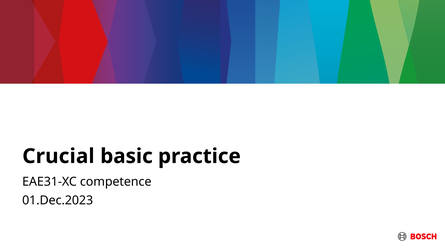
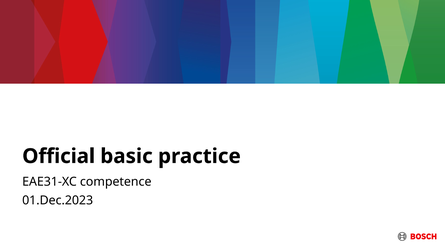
Crucial: Crucial -> Official (59, 156)
